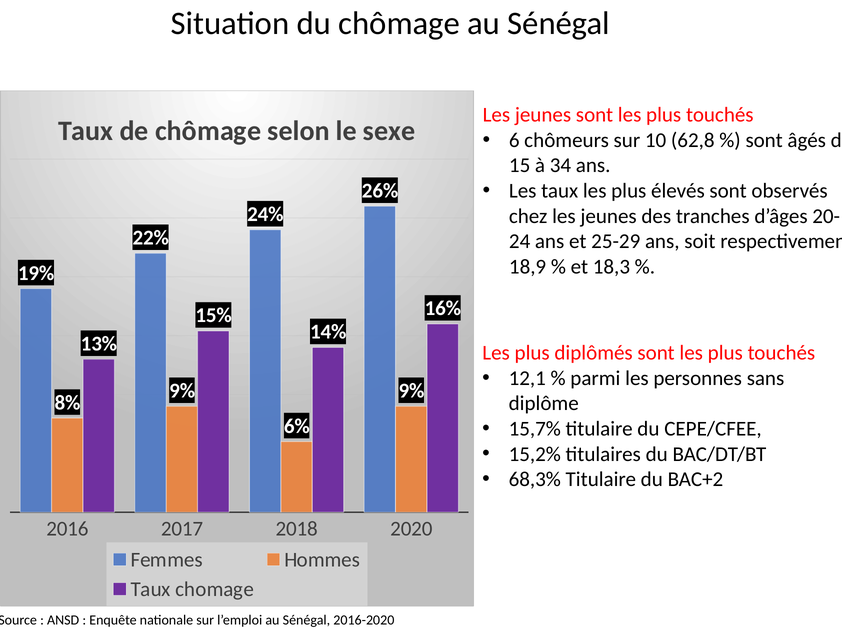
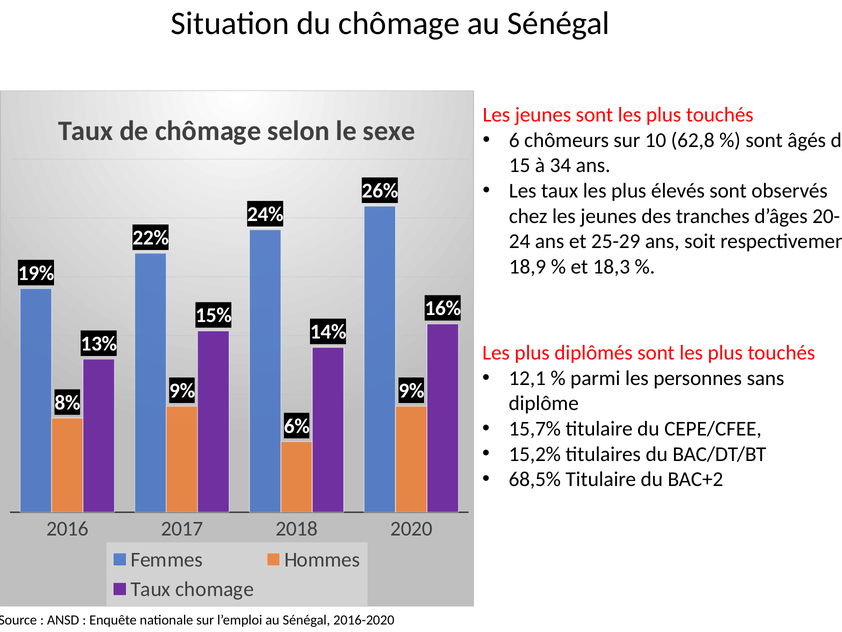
68,3%: 68,3% -> 68,5% (535, 479)
